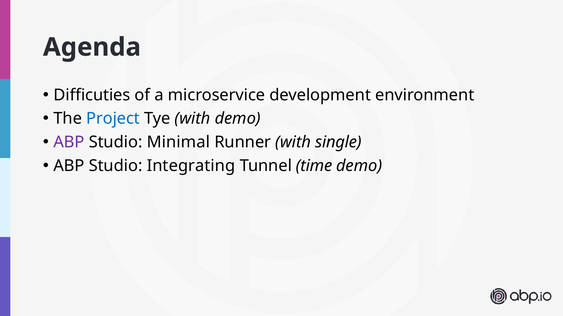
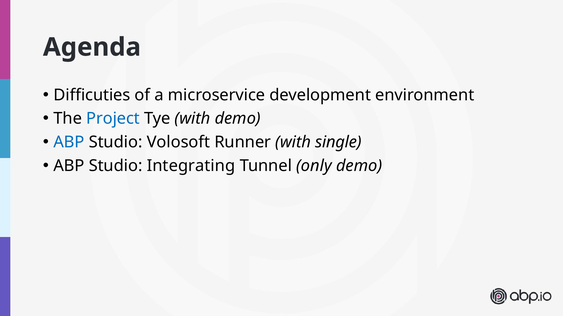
ABP colour: purple -> blue (69, 142)
Minimal: Minimal -> Volosoft (178, 142)
time: time -> only (314, 166)
